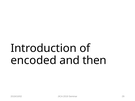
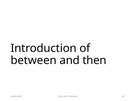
encoded: encoded -> between (34, 61)
